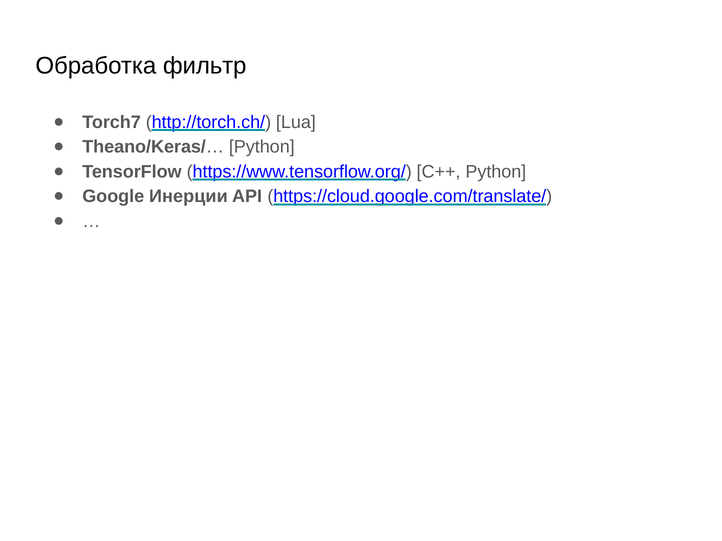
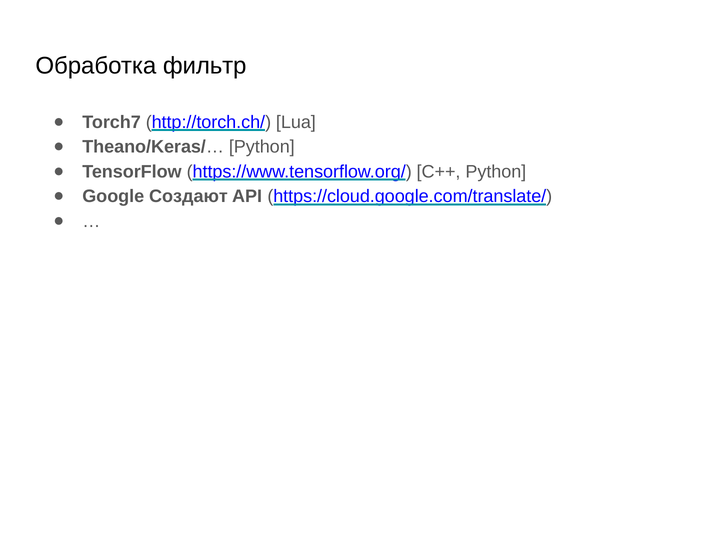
Инерции: Инерции -> Создают (188, 197)
